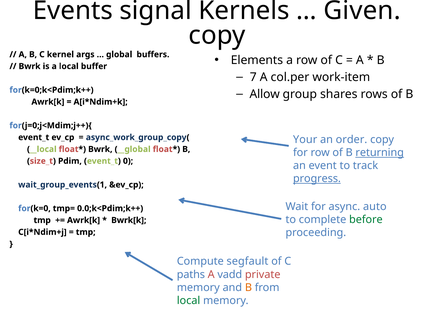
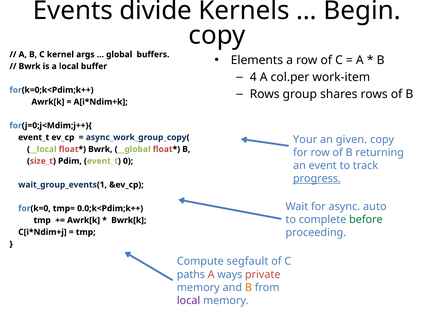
signal: signal -> divide (156, 10)
Given: Given -> Begin (362, 10)
7: 7 -> 4 (253, 77)
Allow: Allow -> Rows (265, 94)
order: order -> given (351, 139)
returning underline: present -> none (380, 152)
vadd: vadd -> ways (230, 274)
local colour: green -> purple (189, 300)
